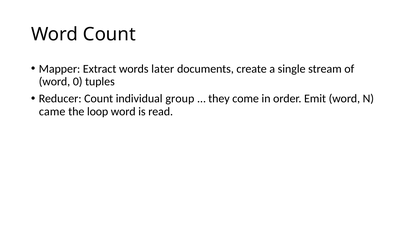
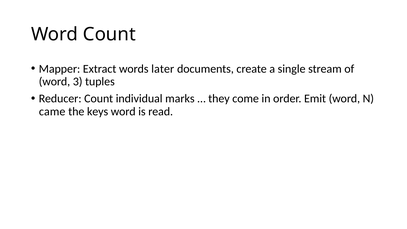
0: 0 -> 3 (78, 82)
group: group -> marks (180, 99)
loop: loop -> keys (98, 112)
